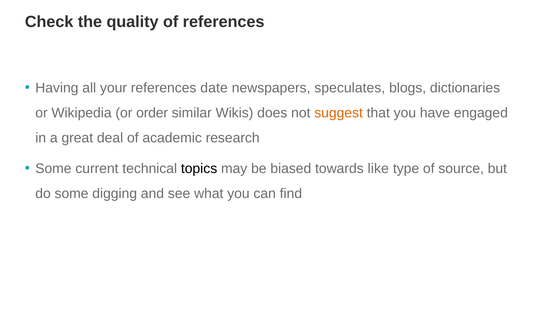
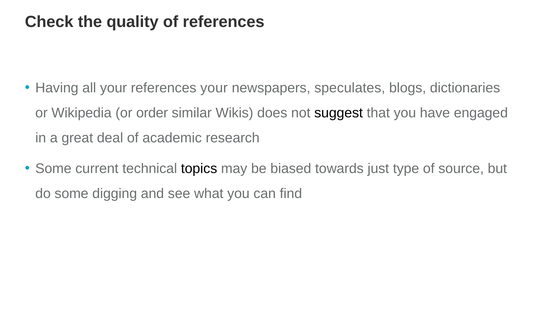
references date: date -> your (214, 88)
suggest colour: orange -> black (339, 113)
like: like -> just (378, 169)
